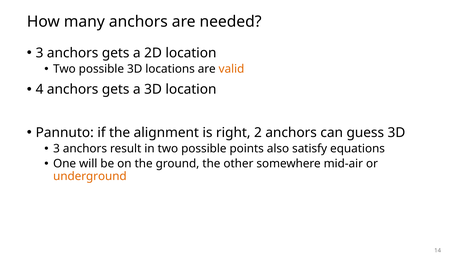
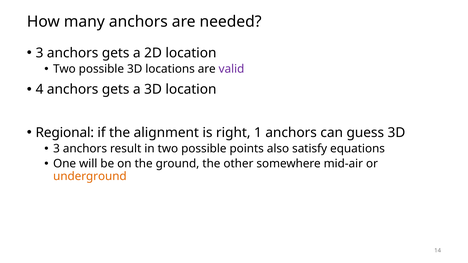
valid colour: orange -> purple (232, 69)
Pannuto: Pannuto -> Regional (65, 133)
2: 2 -> 1 (258, 133)
